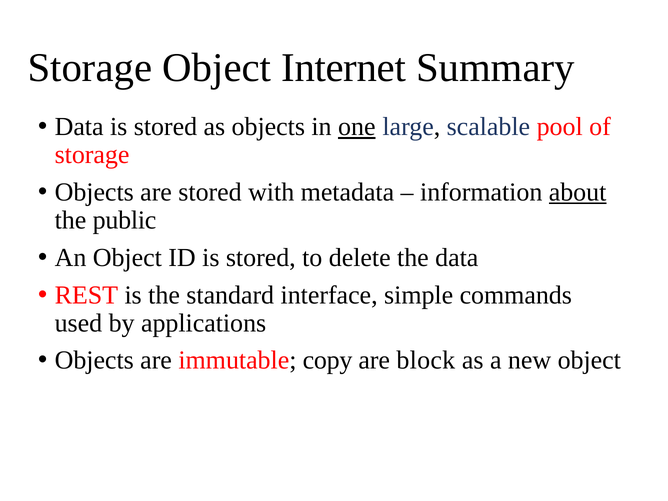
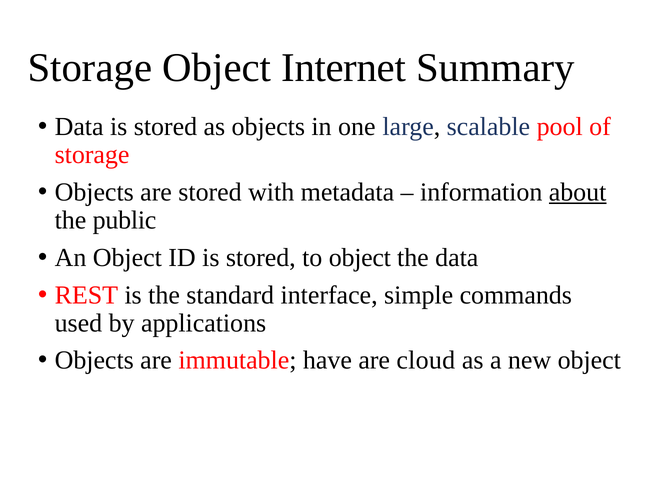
one underline: present -> none (357, 127)
to delete: delete -> object (360, 258)
copy: copy -> have (327, 360)
block: block -> cloud (426, 360)
